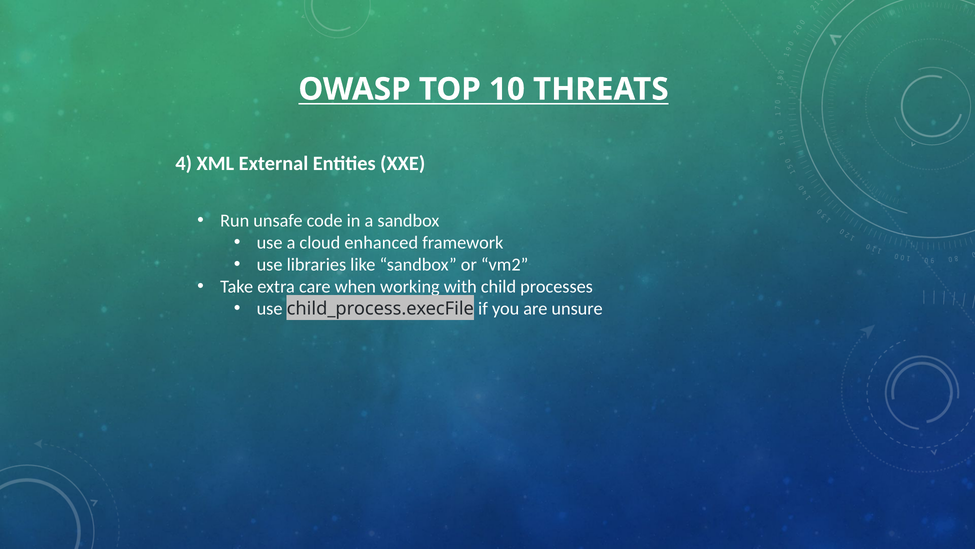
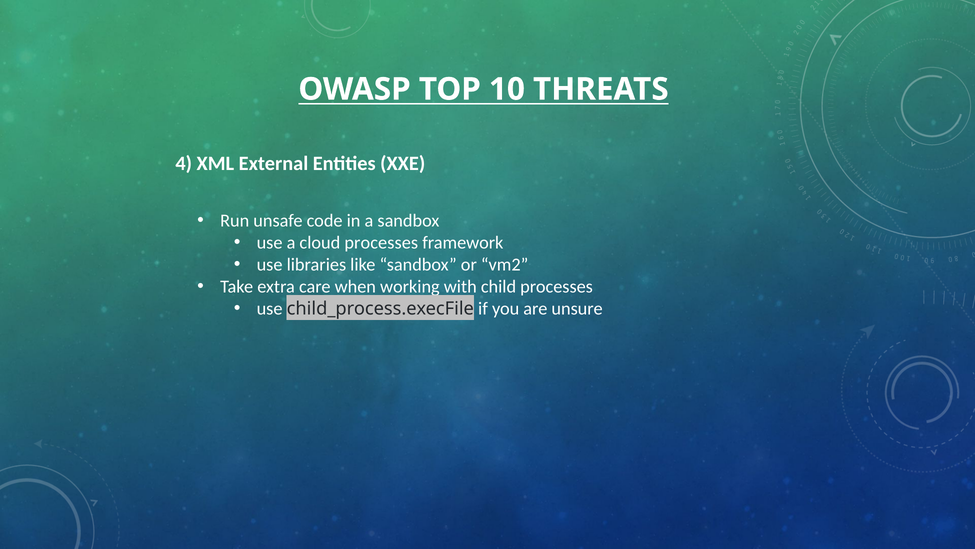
cloud enhanced: enhanced -> processes (381, 243)
